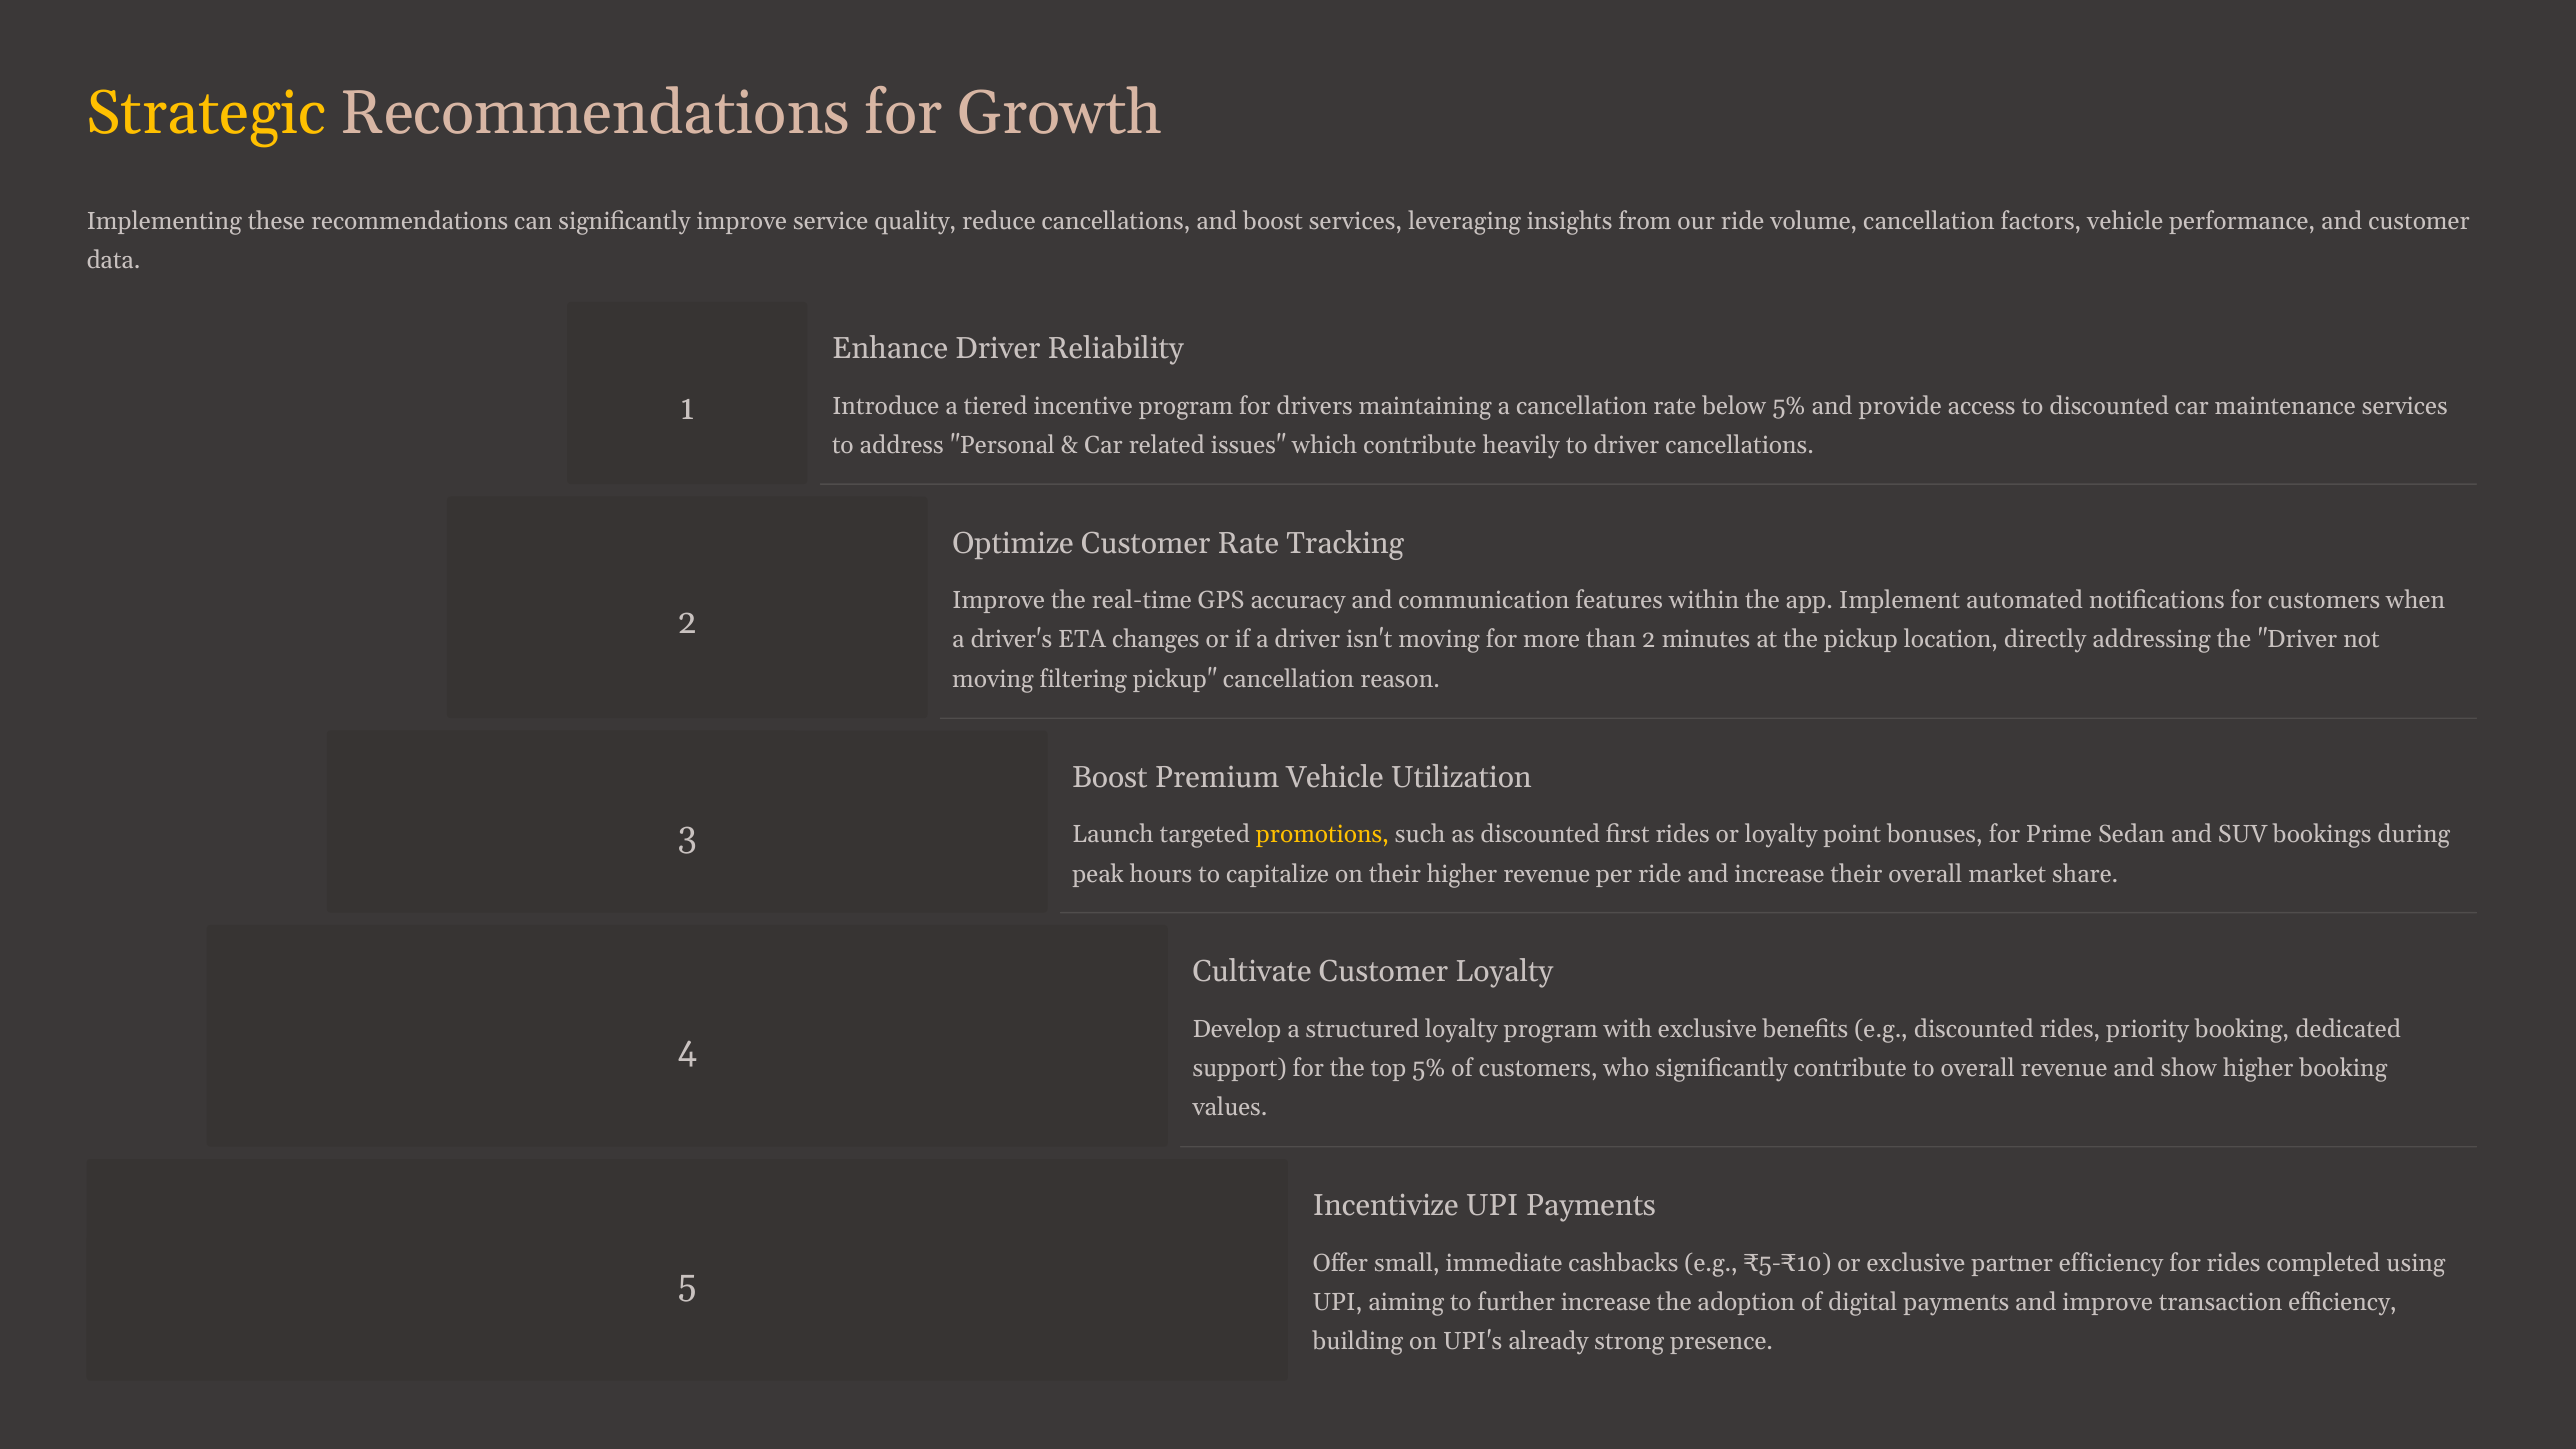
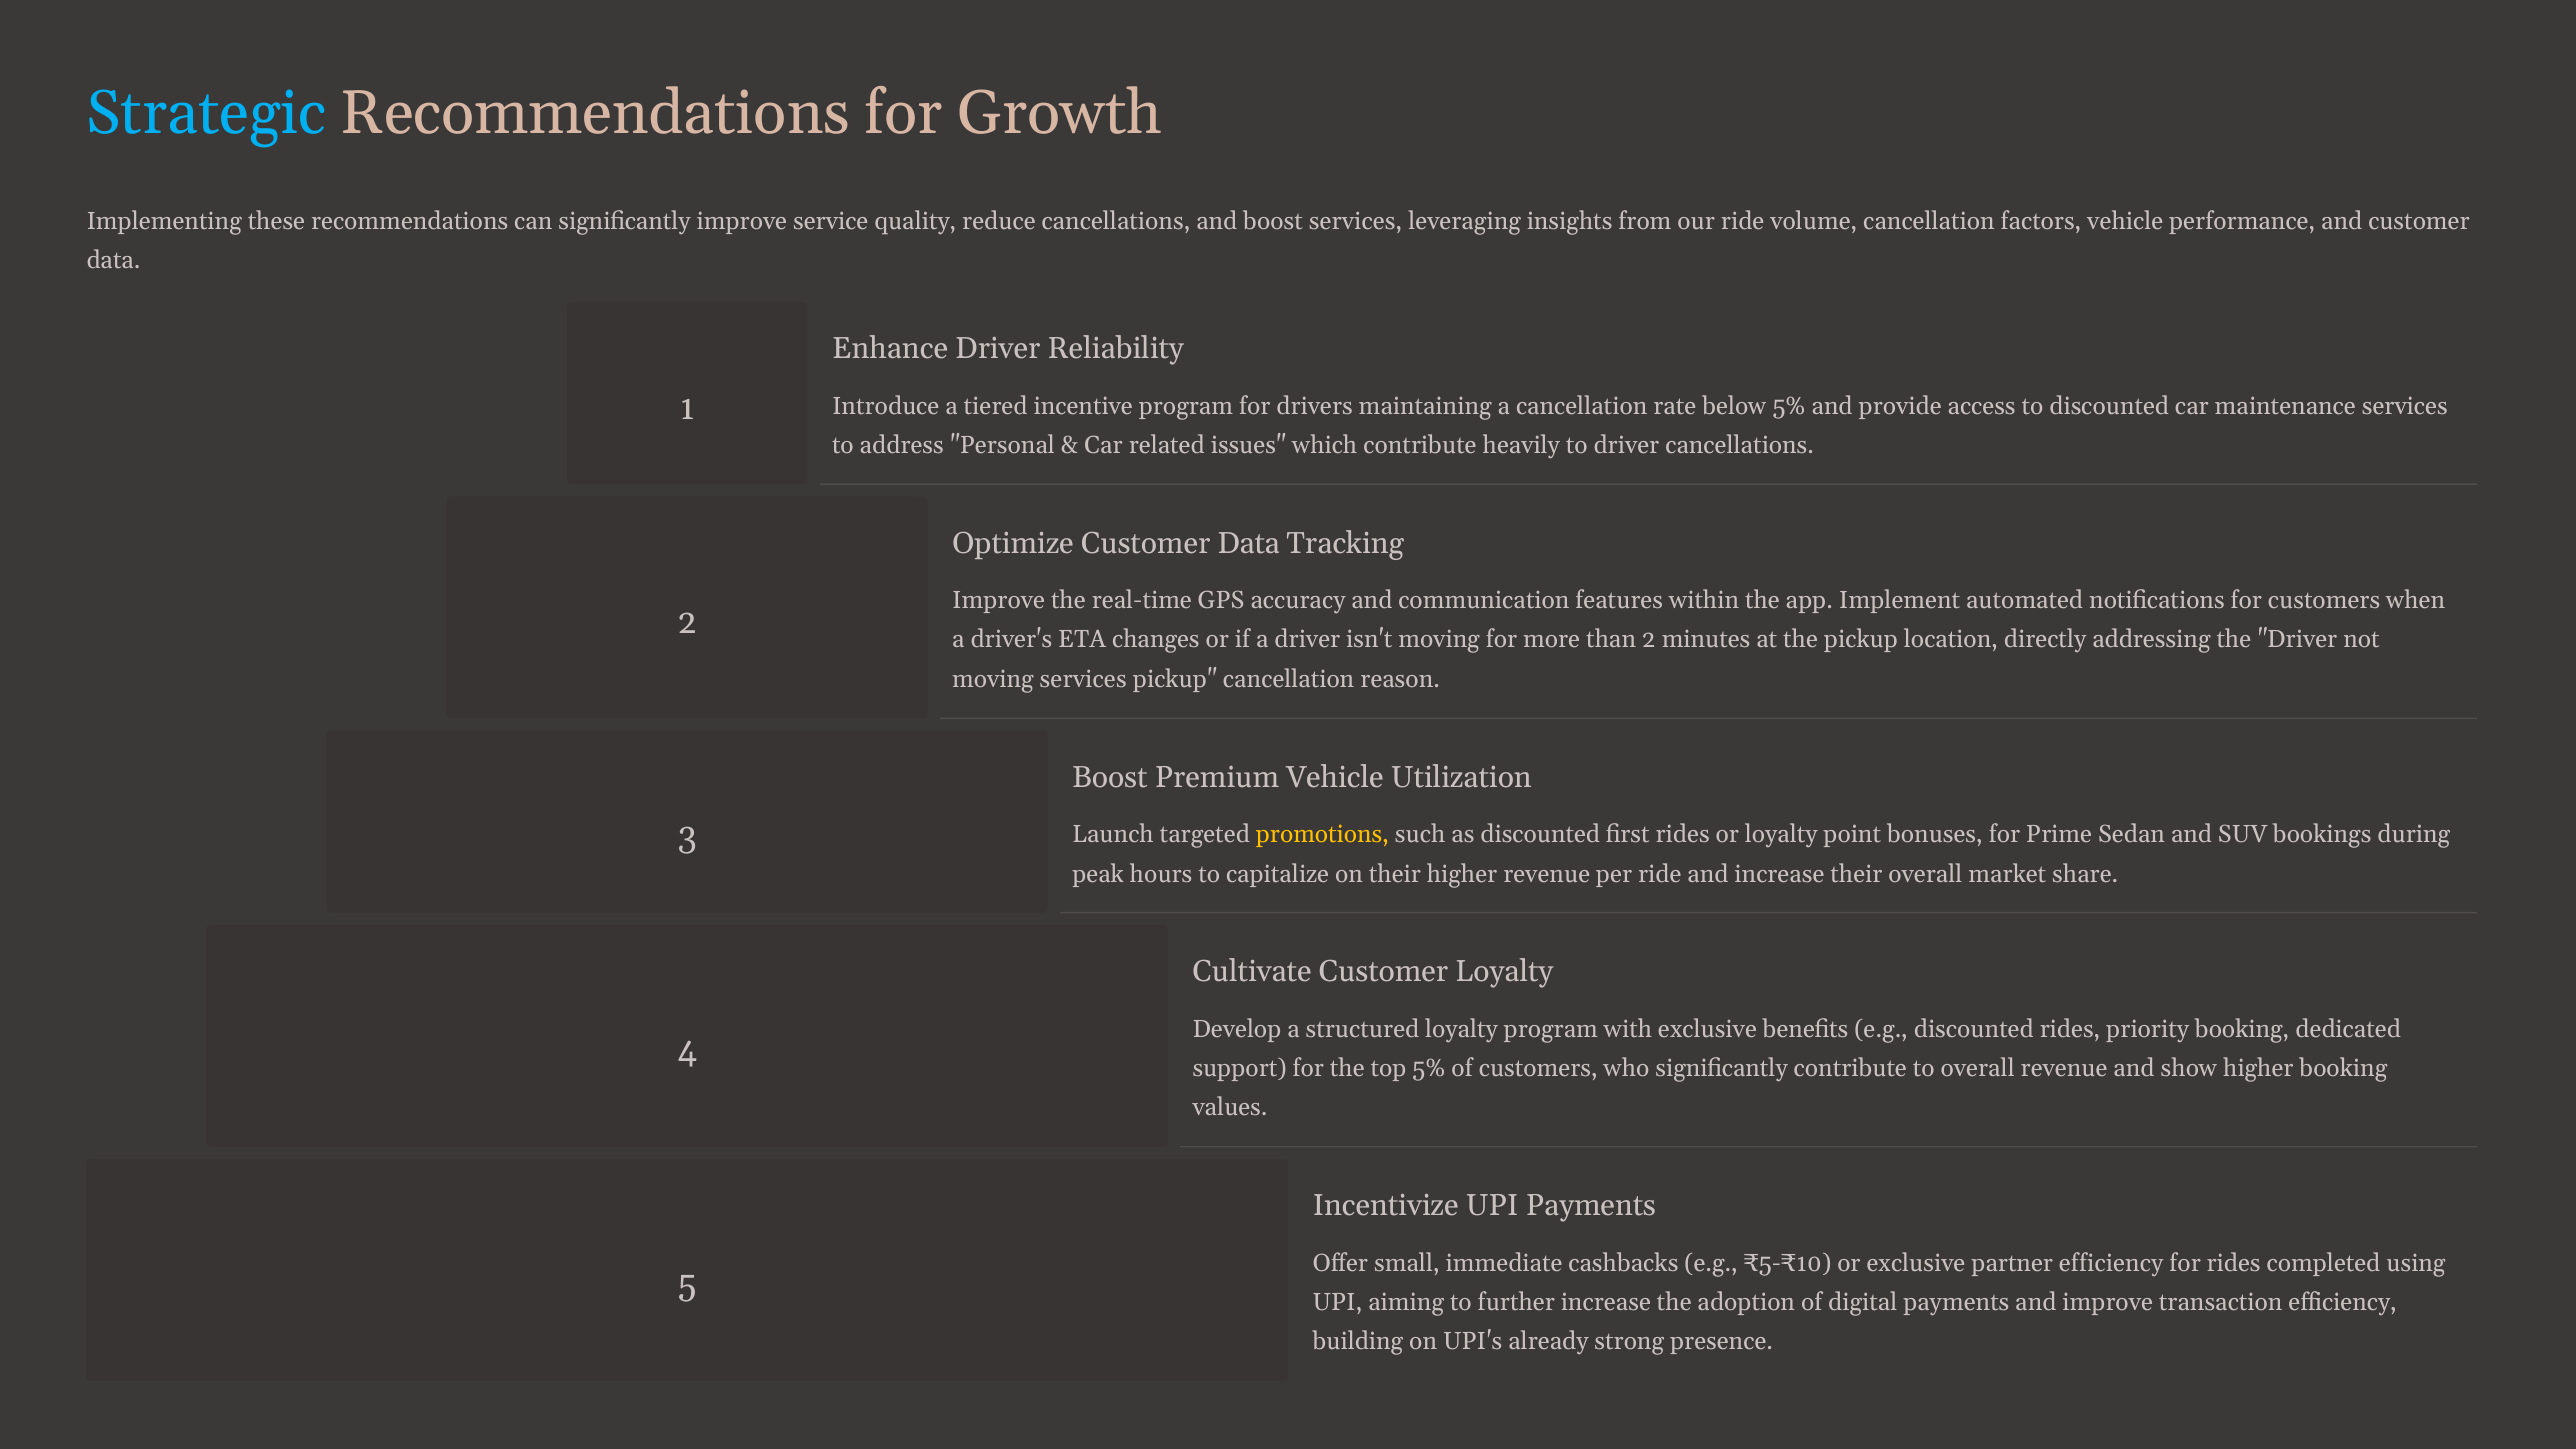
Strategic colour: yellow -> light blue (206, 113)
Optimize Customer Rate: Rate -> Data (1249, 543)
moving filtering: filtering -> services (1083, 679)
